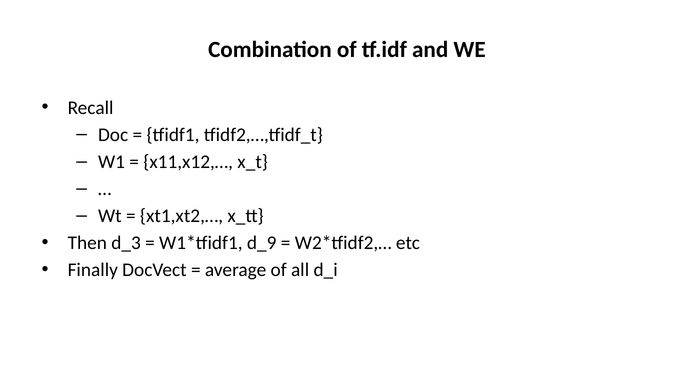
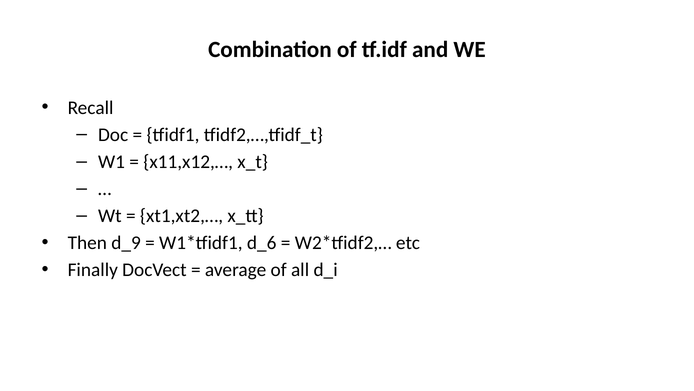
d_3: d_3 -> d_9 (126, 242)
d_9: d_9 -> d_6 (262, 242)
